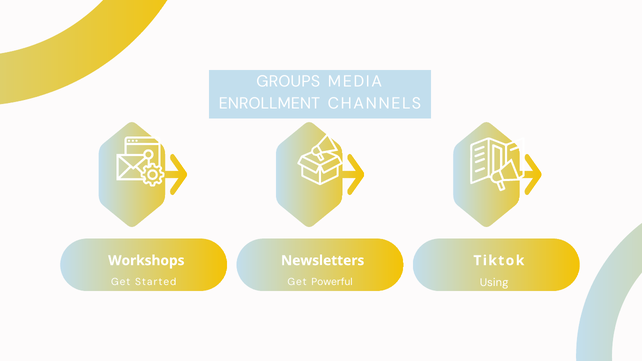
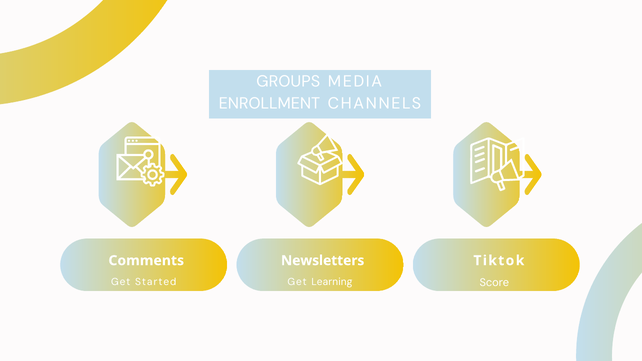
Workshops: Workshops -> Comments (146, 261)
Powerful: Powerful -> Learning (332, 282)
Using: Using -> Score (494, 283)
